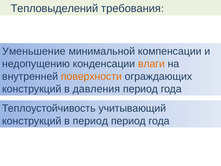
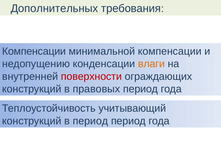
Тепловыделений: Тепловыделений -> Дополнительных (54, 8)
Уменьшение: Уменьшение -> Компенсации (34, 51)
поверхности colour: orange -> red (91, 76)
давления: давления -> правовых (96, 89)
